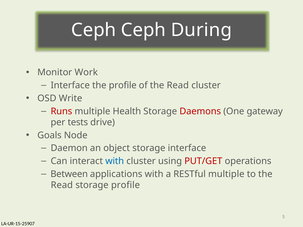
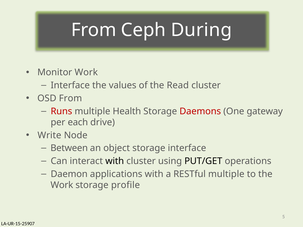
Ceph: Ceph -> From (94, 30)
the profile: profile -> values (123, 85)
OSD Write: Write -> From (70, 98)
tests: tests -> each (78, 122)
Goals: Goals -> Write (49, 135)
Daemon: Daemon -> Between (69, 148)
with colour: blue -> black (115, 161)
PUT/GET colour: red -> black (203, 161)
Between: Between -> Daemon (69, 174)
Read: Read -> Work (62, 185)
